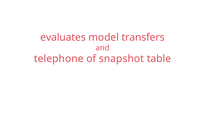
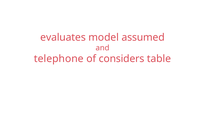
transfers: transfers -> assumed (143, 37)
snapshot: snapshot -> considers (122, 59)
